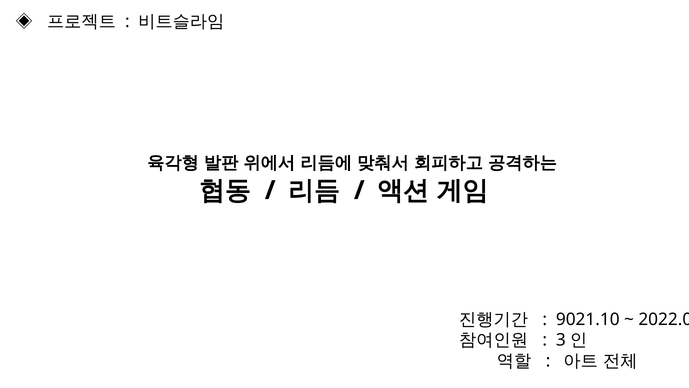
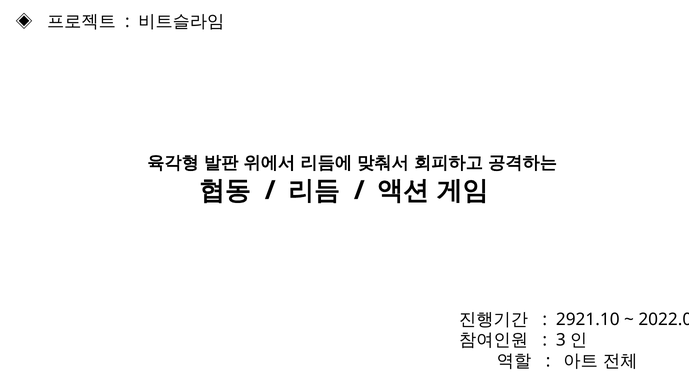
9021.10: 9021.10 -> 2921.10 (588, 319)
